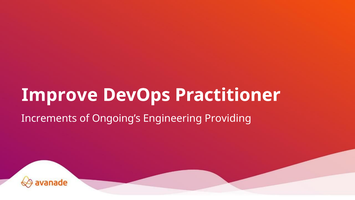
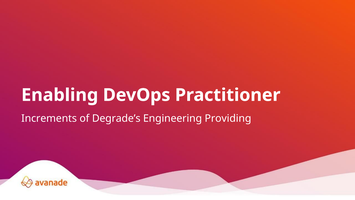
Improve: Improve -> Enabling (60, 95)
Ongoing’s: Ongoing’s -> Degrade’s (116, 118)
